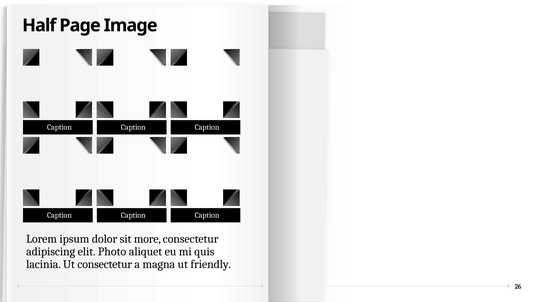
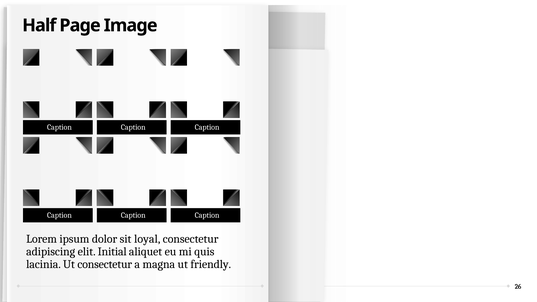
more: more -> loyal (147, 239)
Photo: Photo -> Initial (112, 252)
